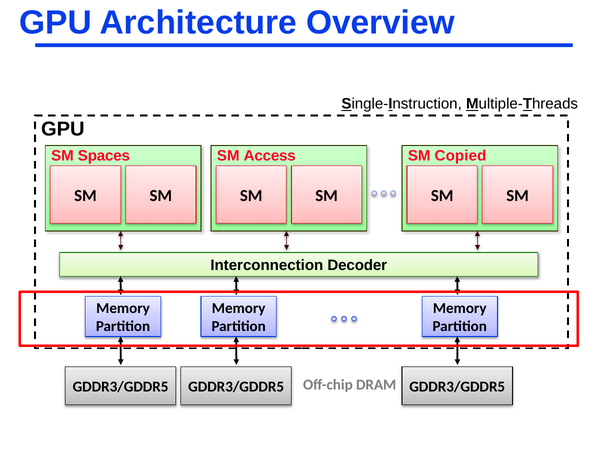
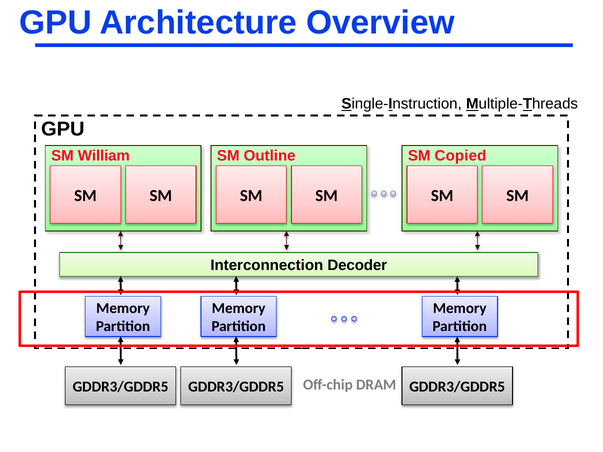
Spaces: Spaces -> William (104, 156)
Access: Access -> Outline (270, 156)
